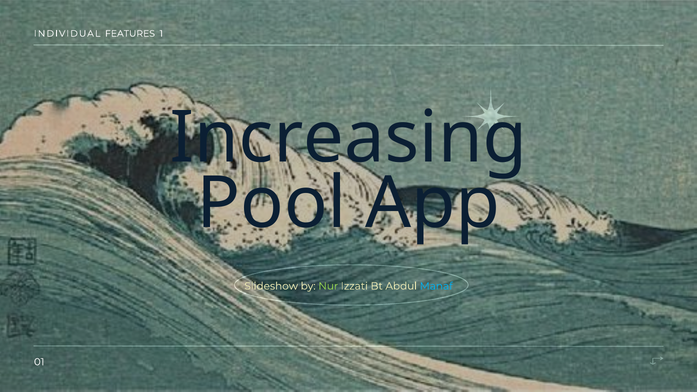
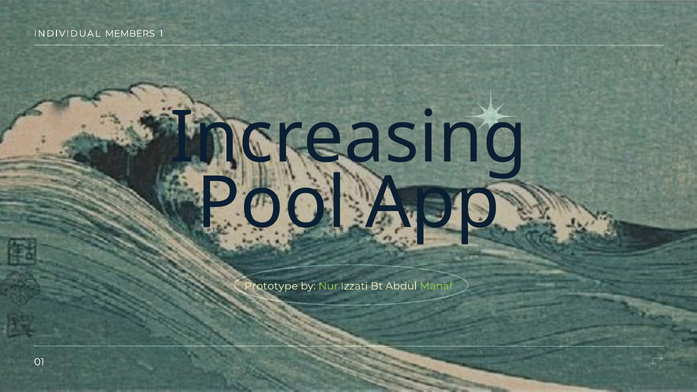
FEATURES: FEATURES -> MEMBERS (130, 34)
Slideshow: Slideshow -> Prototype (271, 286)
Manaf colour: light blue -> light green (436, 286)
